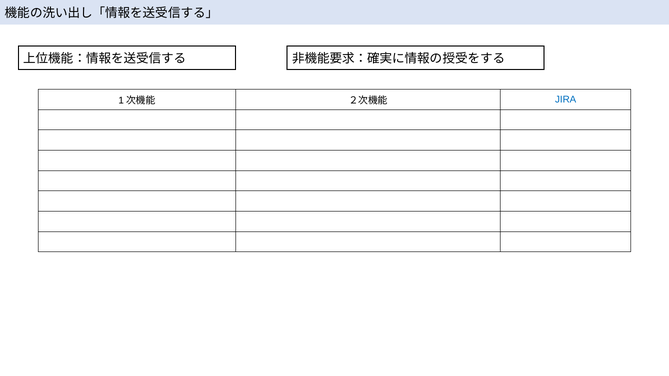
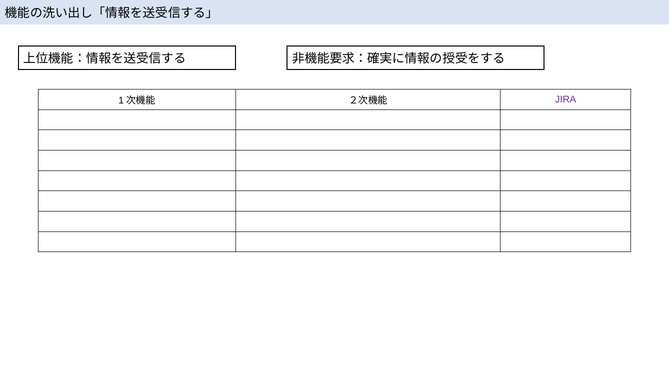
JIRA colour: blue -> purple (566, 100)
